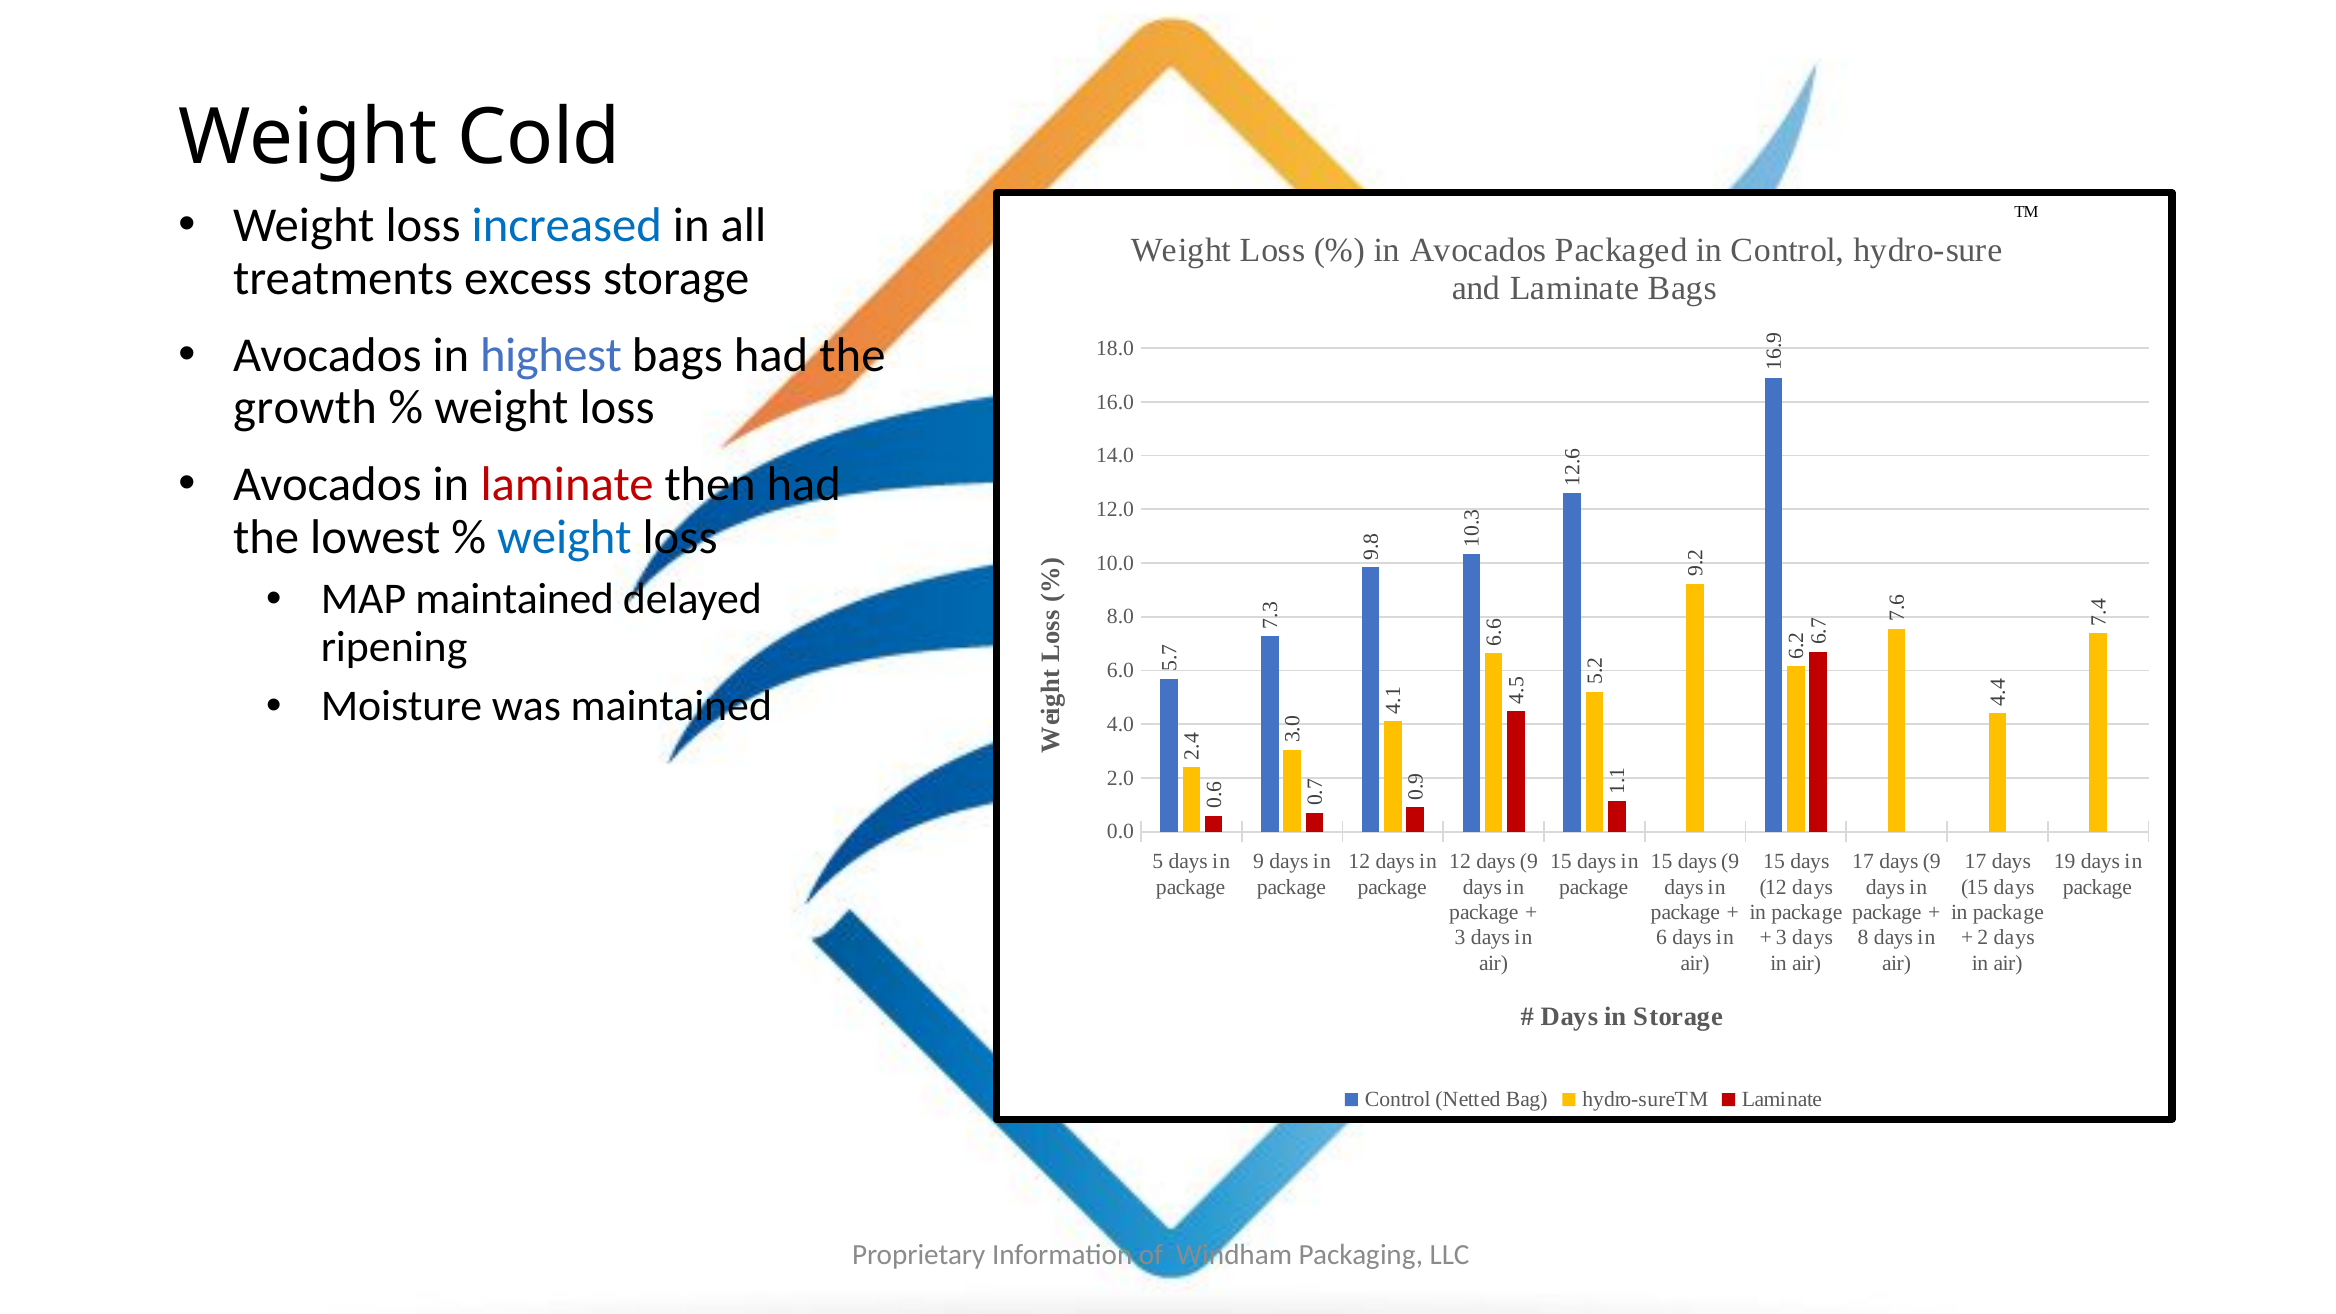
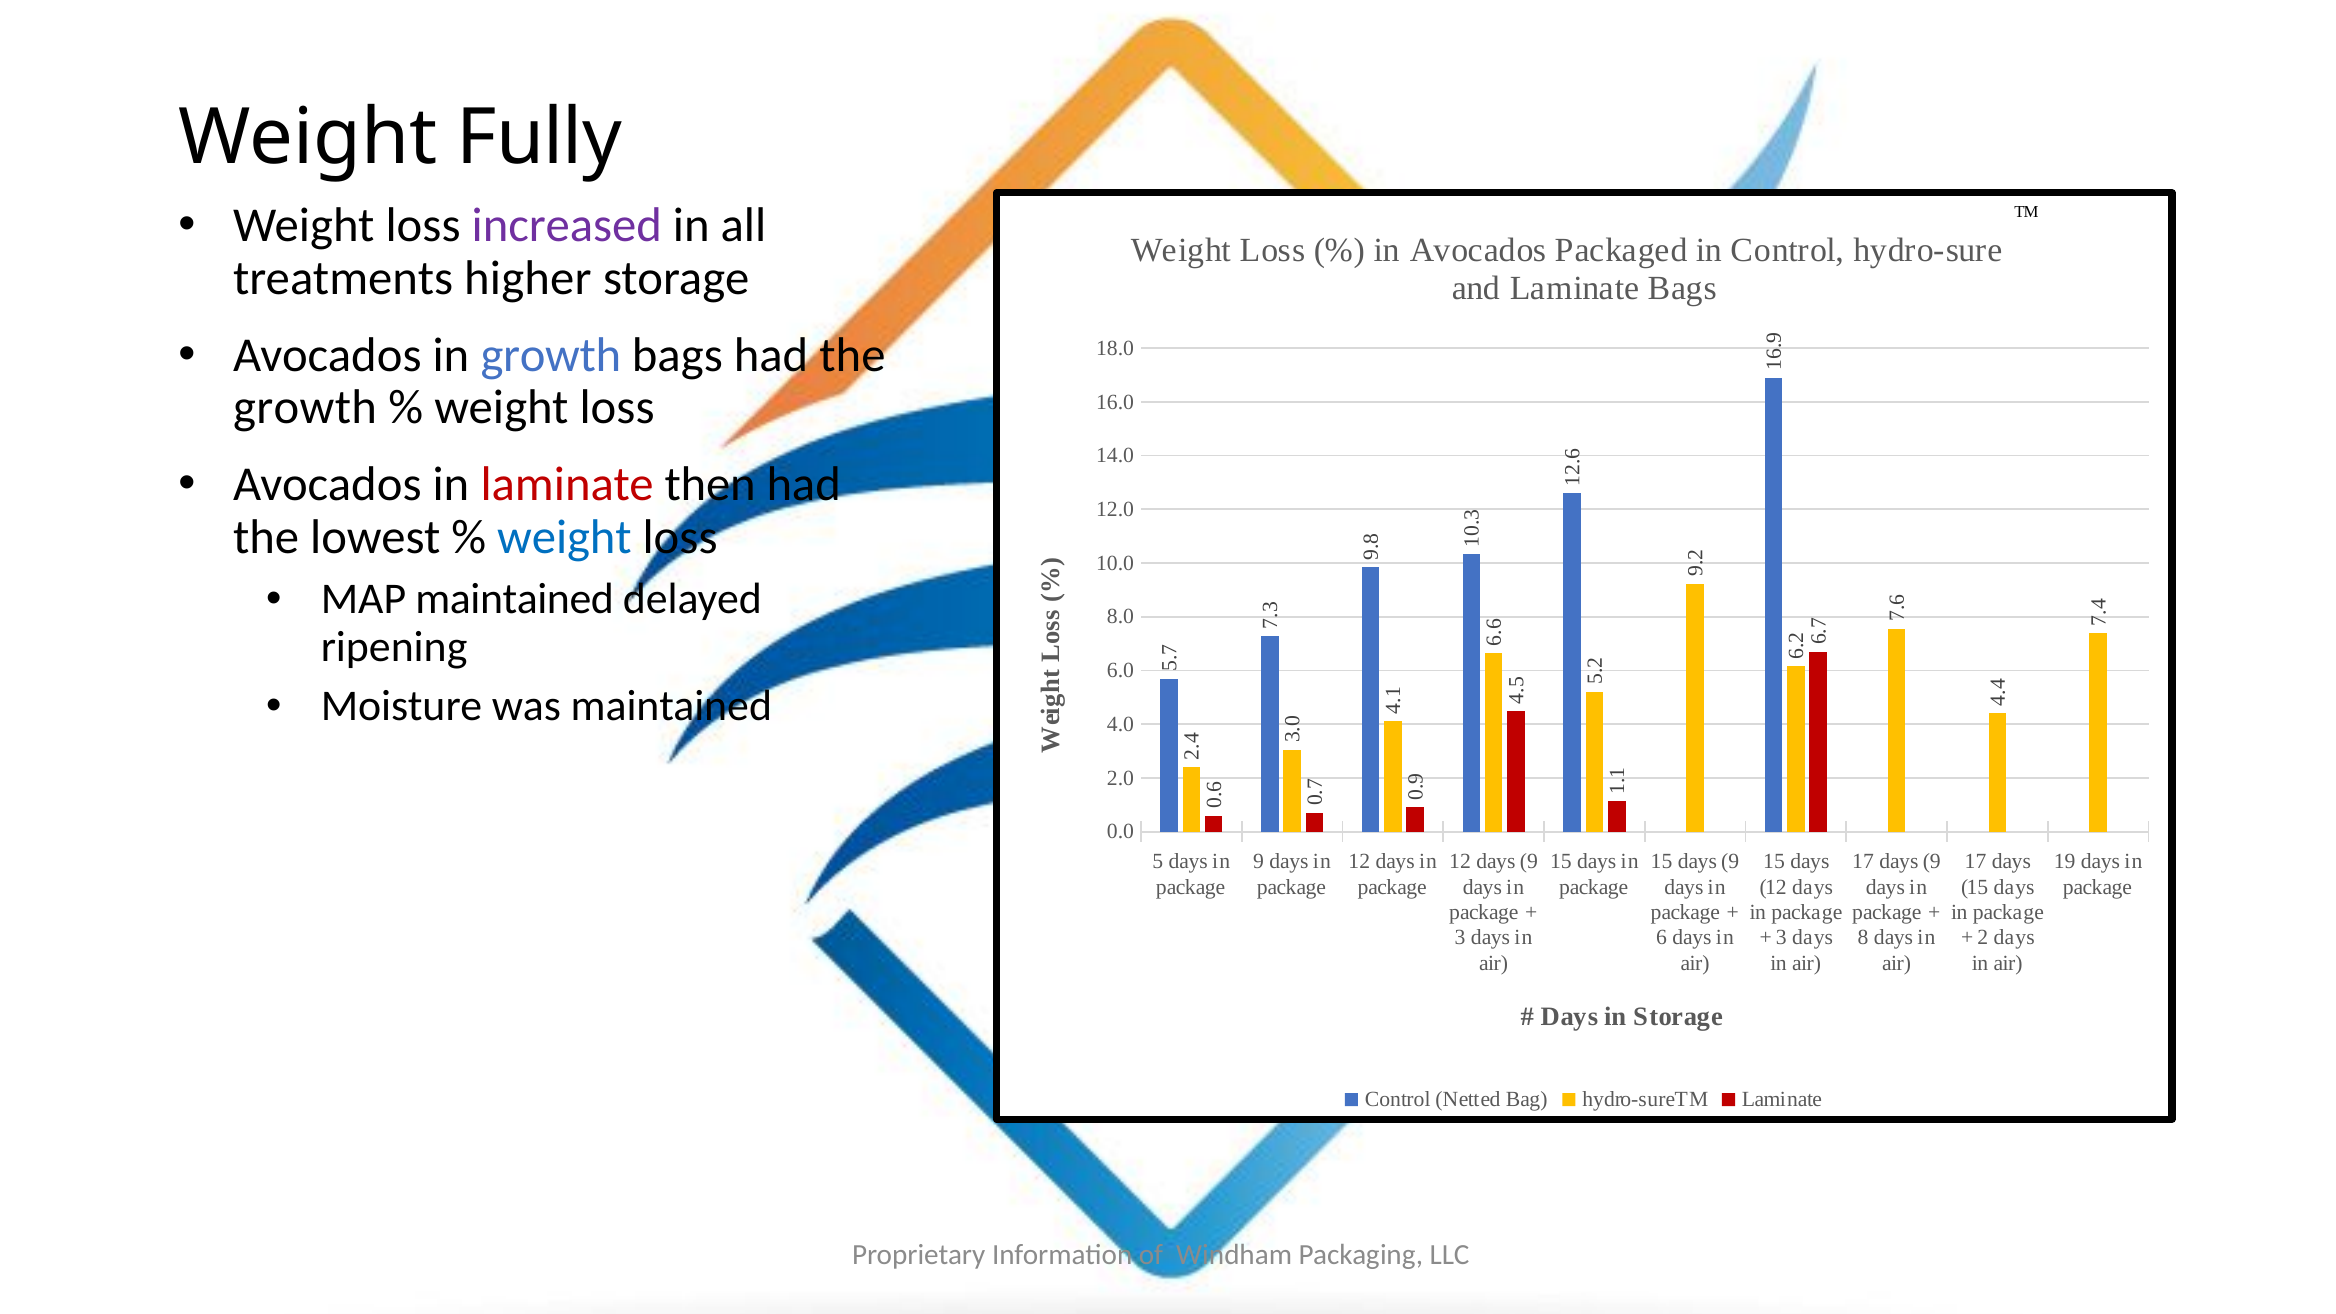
Cold: Cold -> Fully (539, 138)
increased colour: blue -> purple (567, 226)
excess: excess -> higher (528, 278)
in highest: highest -> growth (551, 355)
